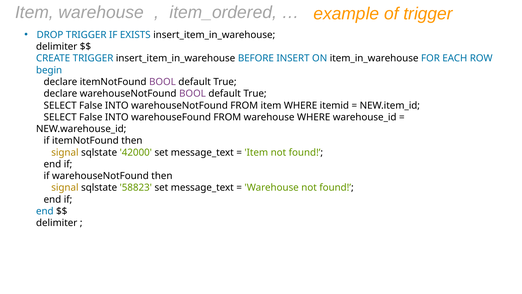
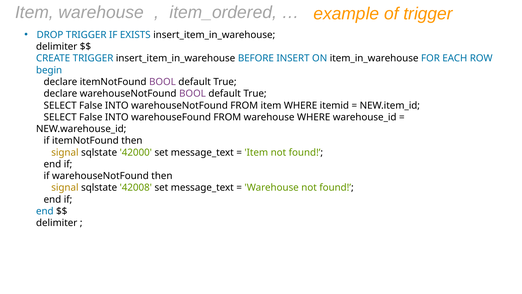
58823: 58823 -> 42008 (136, 188)
